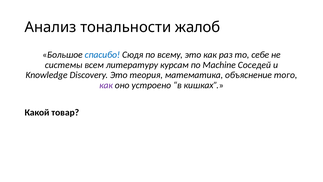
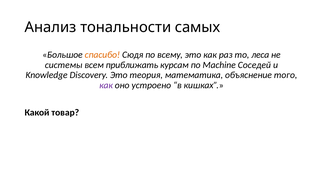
жалоб: жалоб -> самых (198, 27)
спасибо colour: blue -> orange (102, 55)
себе: себе -> леса (260, 55)
литературу: литературу -> приближать (132, 65)
